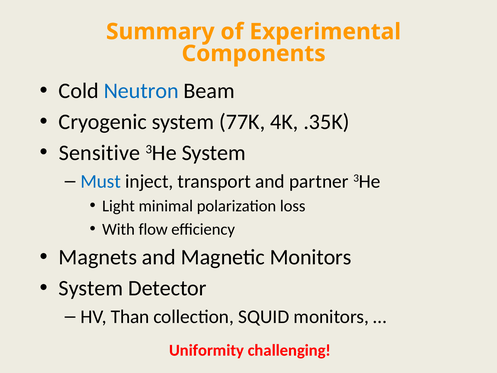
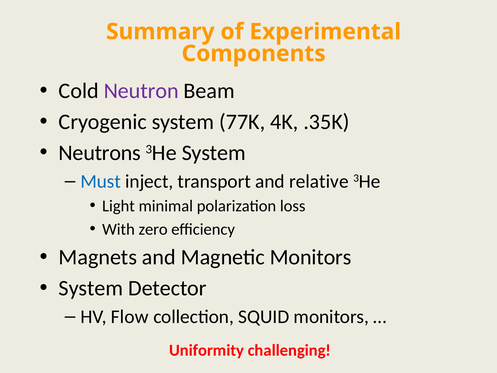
Neutron colour: blue -> purple (141, 91)
Sensitive: Sensitive -> Neutrons (100, 153)
partner: partner -> relative (319, 181)
flow: flow -> zero (153, 229)
Than: Than -> Flow (130, 317)
